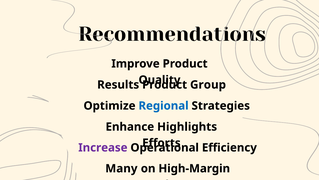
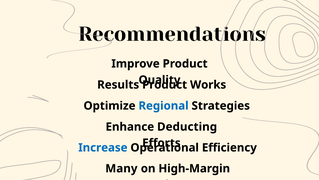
Group: Group -> Works (208, 85)
Highlights: Highlights -> Deducting (187, 126)
Increase colour: purple -> blue (103, 147)
